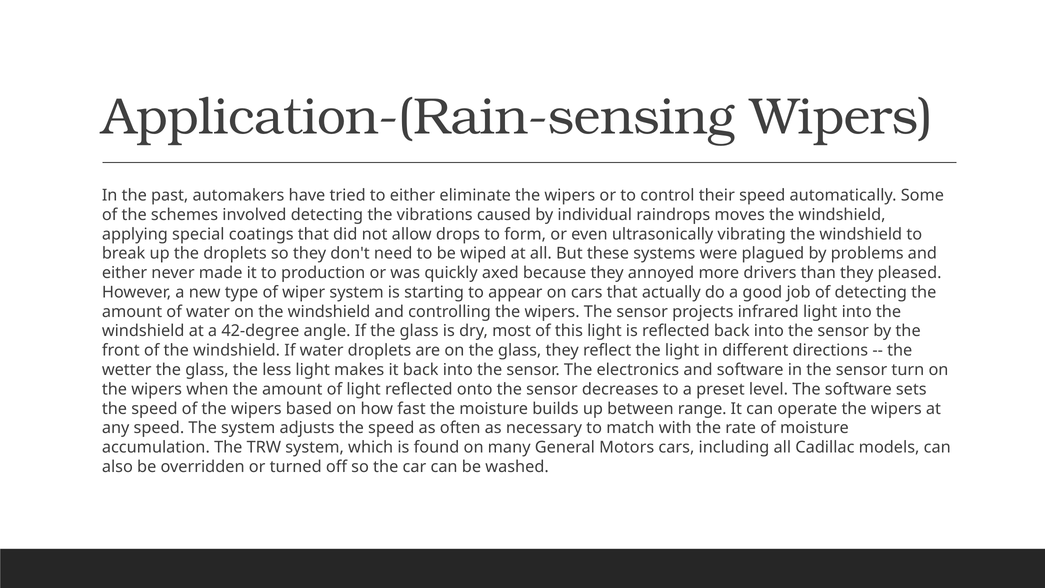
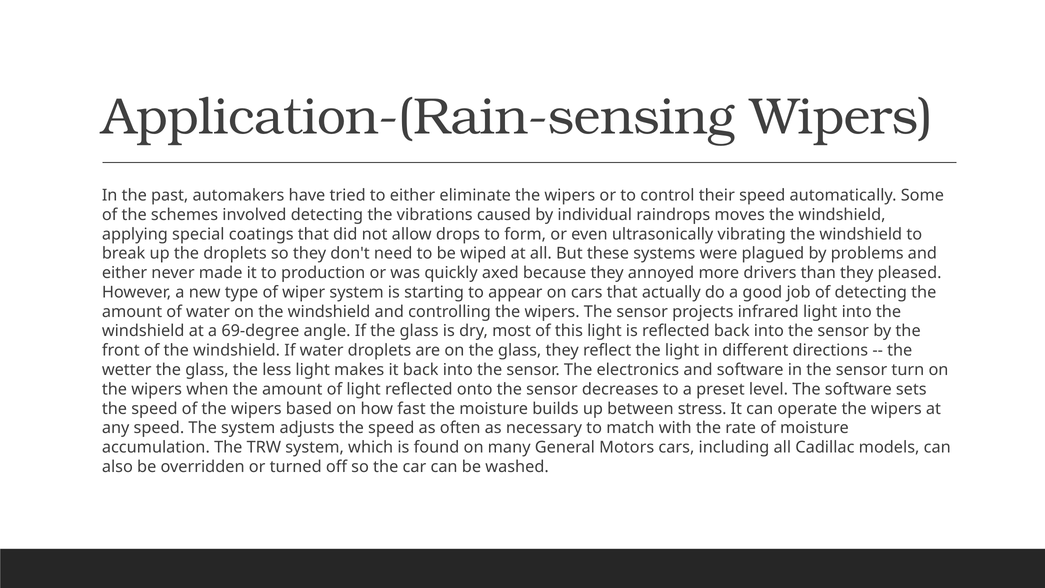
42-degree: 42-degree -> 69-degree (260, 331)
range: range -> stress (702, 408)
